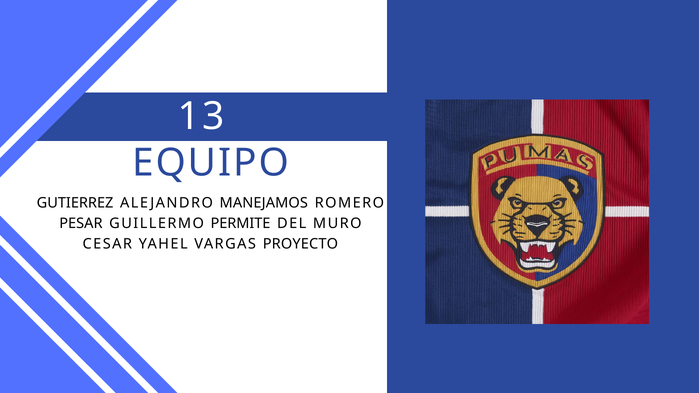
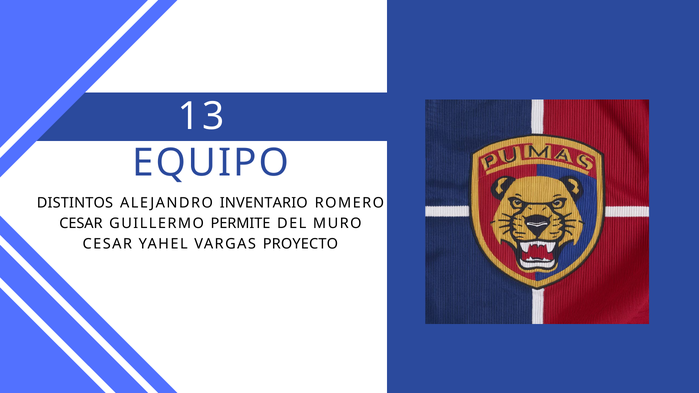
GUTIERREZ: GUTIERREZ -> DISTINTOS (75, 203)
MANEJAMOS: MANEJAMOS -> INVENTARIO (264, 203)
PESAR: PESAR -> CESAR (81, 223)
